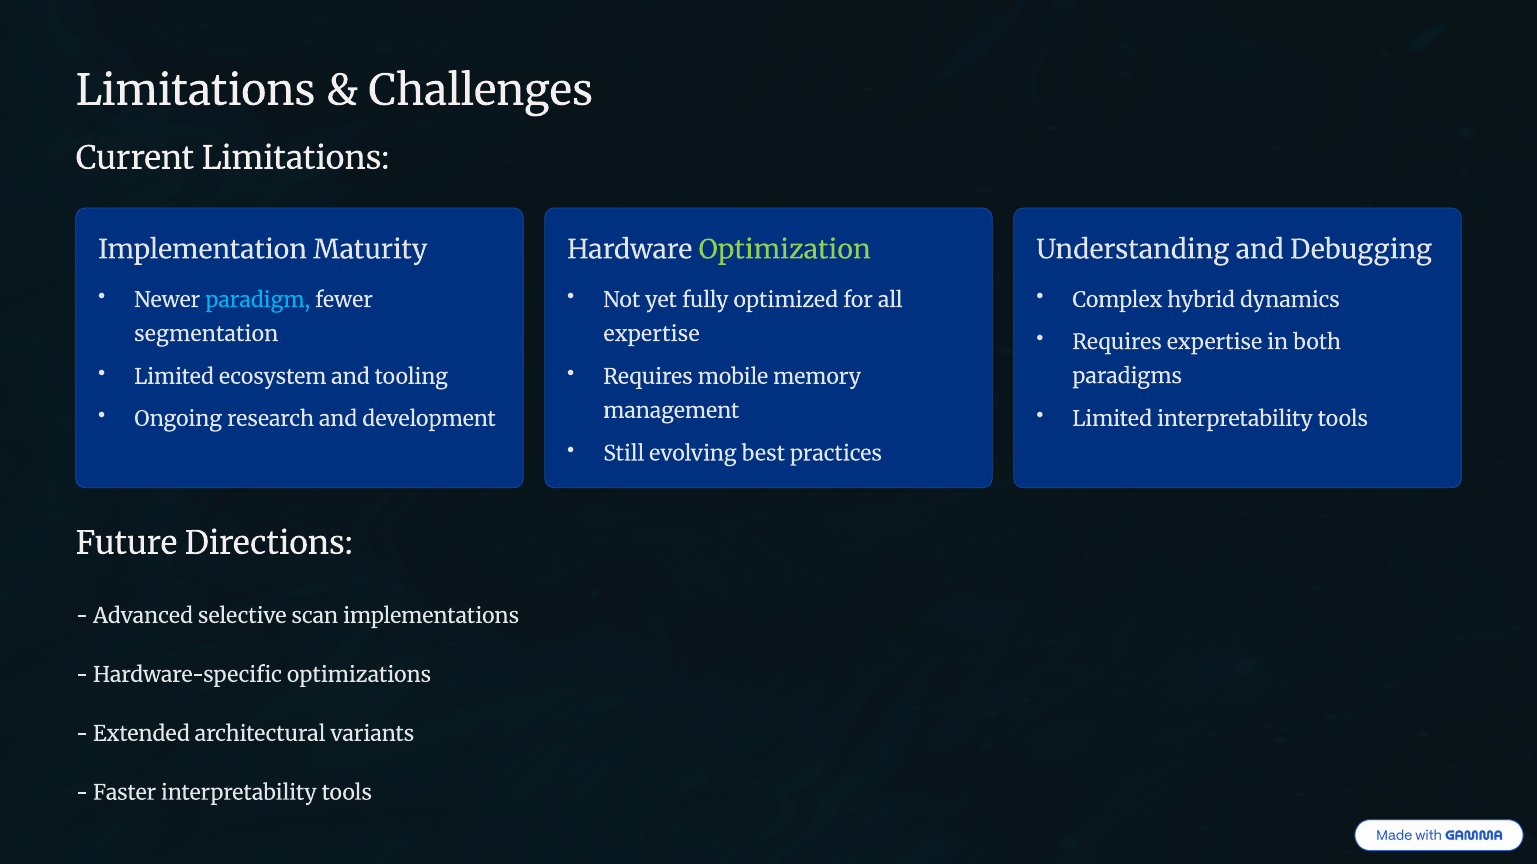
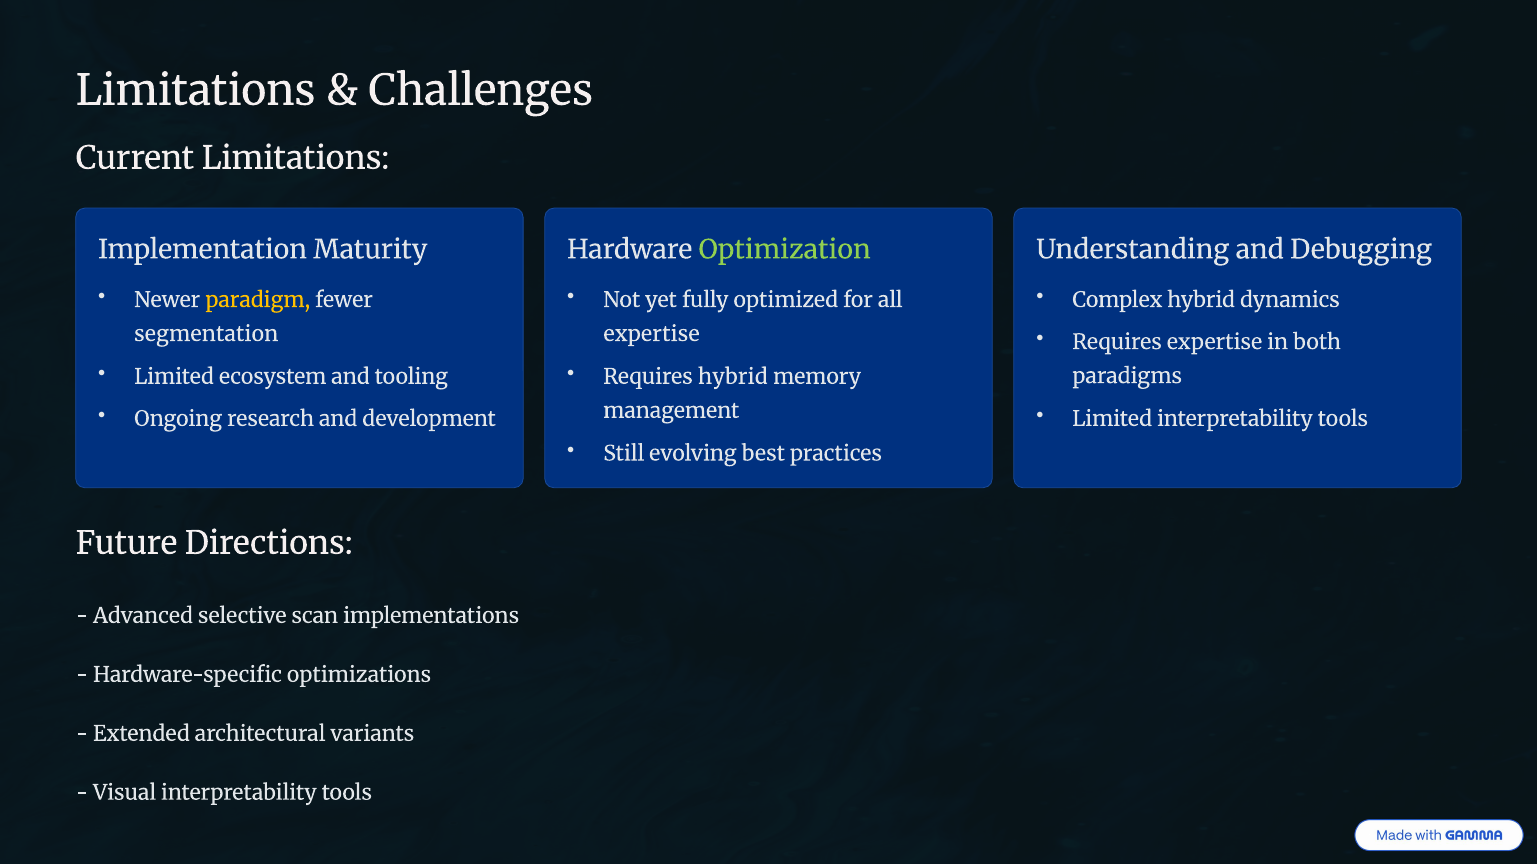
paradigm colour: light blue -> yellow (258, 300)
Requires mobile: mobile -> hybrid (733, 377)
Faster: Faster -> Visual (124, 793)
